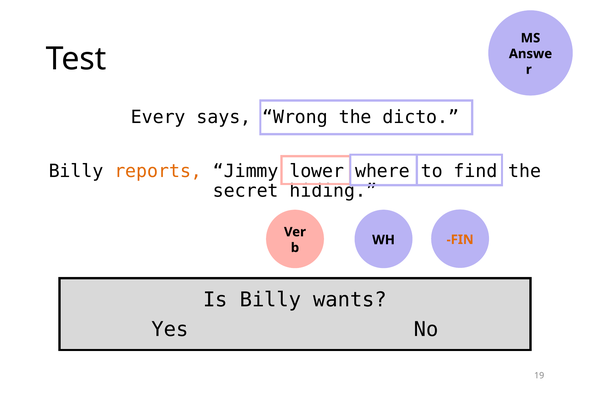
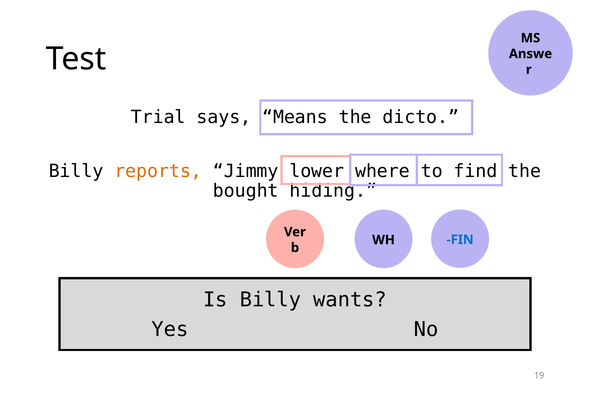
Every: Every -> Trial (158, 117)
Wrong: Wrong -> Means (295, 117)
secret: secret -> bought (246, 191)
FIN colour: orange -> blue (460, 239)
